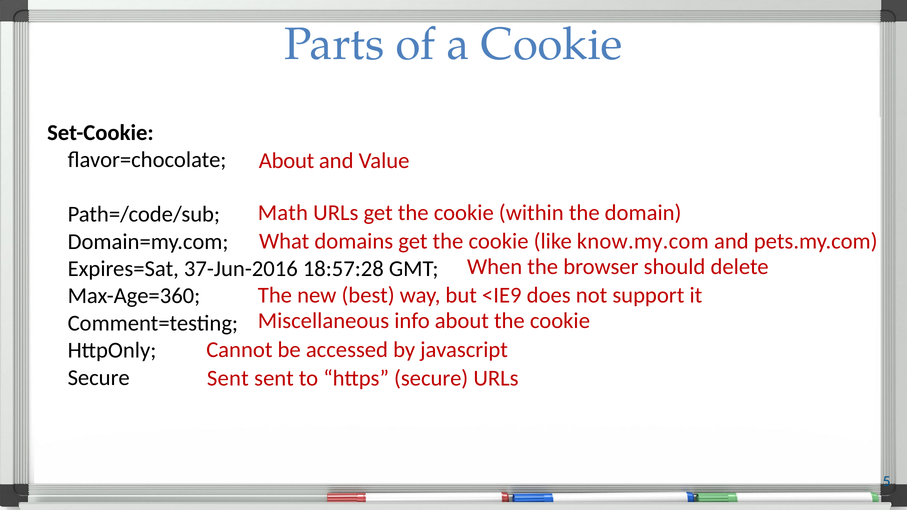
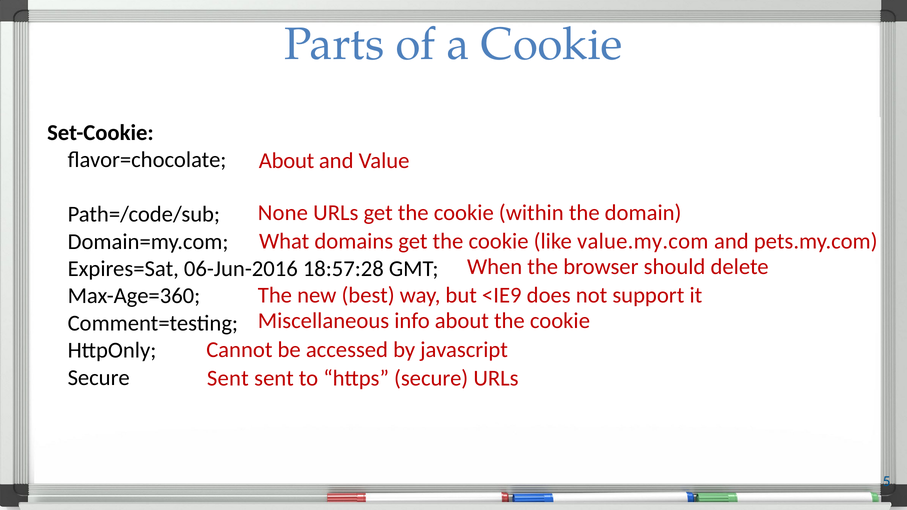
Math: Math -> None (283, 213)
know.my.com: know.my.com -> value.my.com (643, 241)
37-Jun-2016: 37-Jun-2016 -> 06-Jun-2016 (241, 269)
